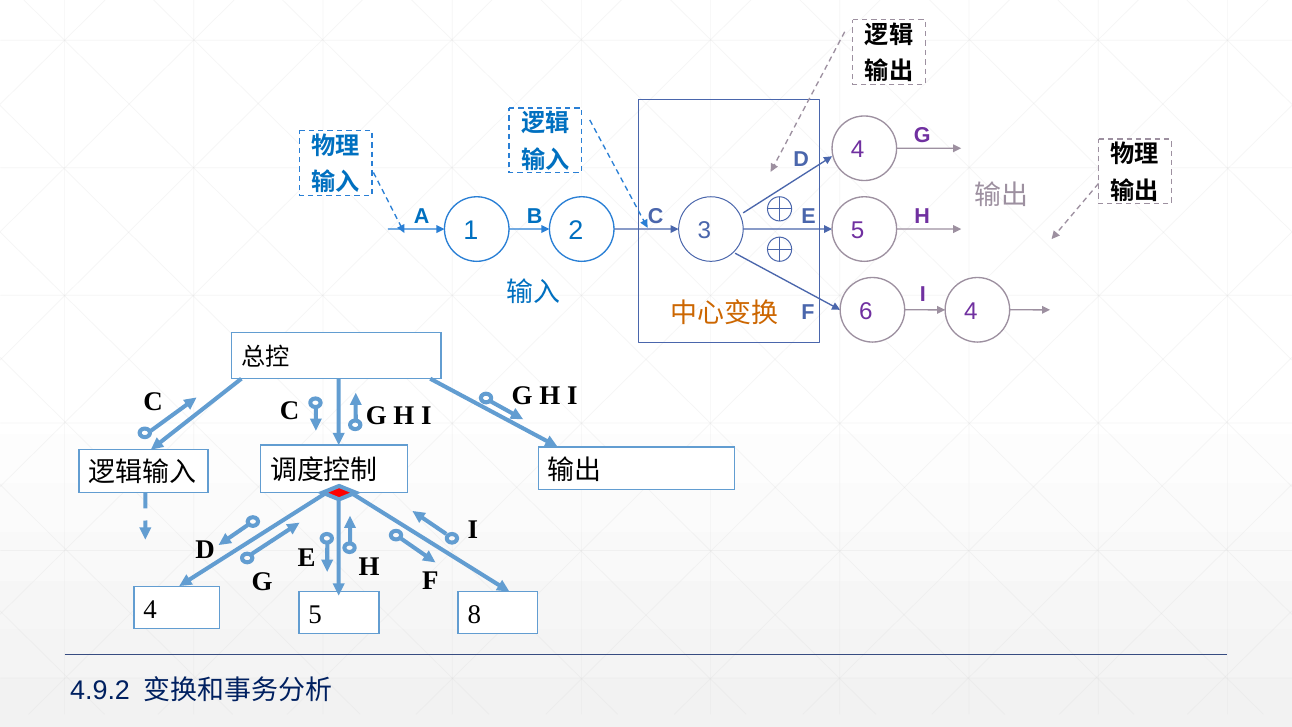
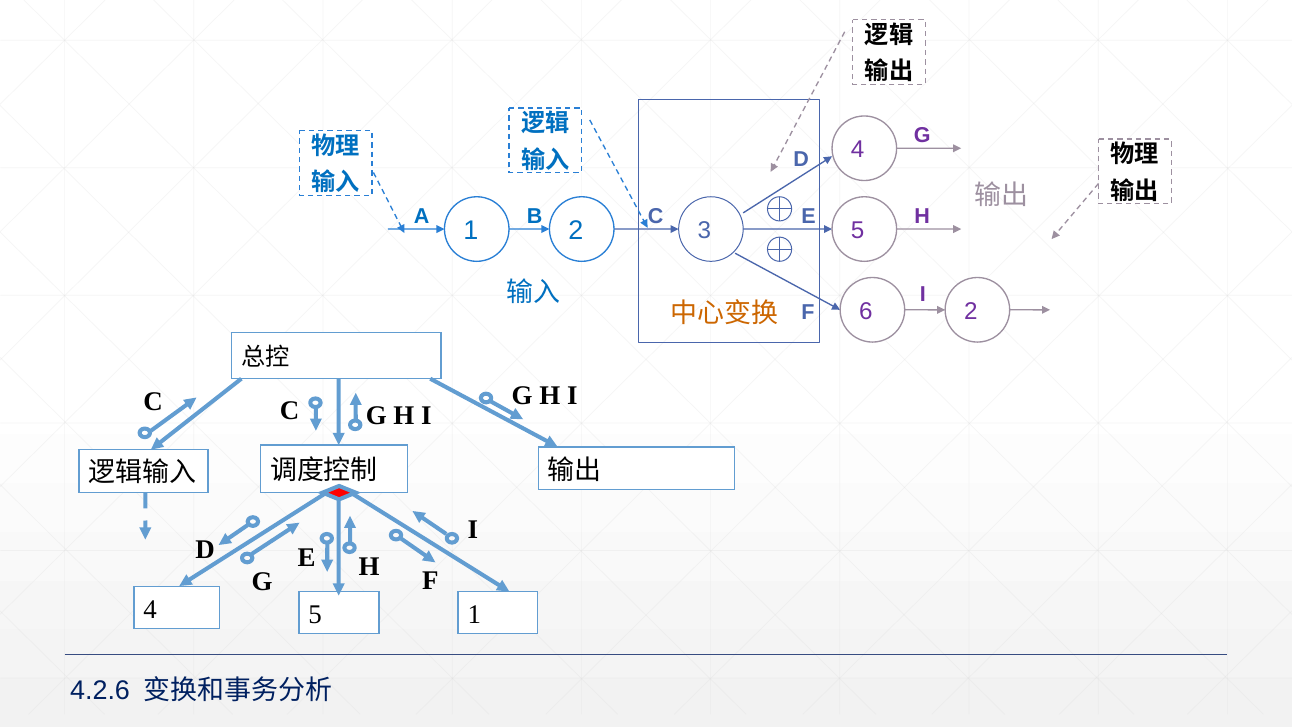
6 4: 4 -> 2 (971, 311)
5 8: 8 -> 1 (474, 614)
4.9.2: 4.9.2 -> 4.2.6 (100, 690)
